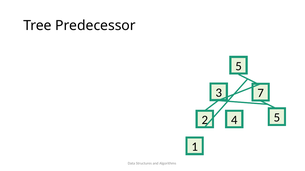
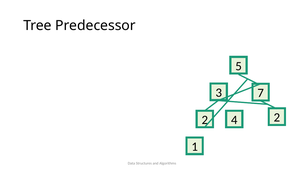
5: 5 -> 2 (277, 118)
